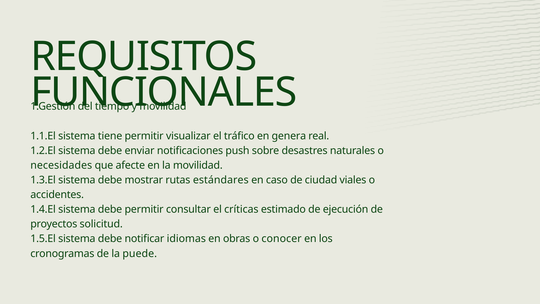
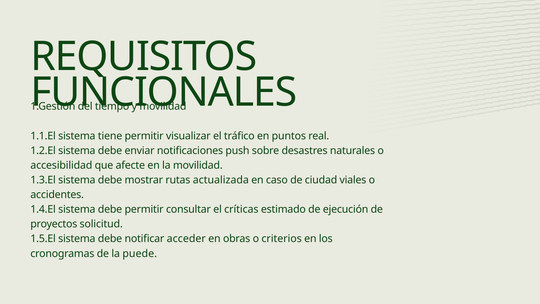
genera: genera -> puntos (289, 136)
necesidades: necesidades -> accesibilidad (61, 165)
estándares: estándares -> actualizada (221, 180)
idiomas: idiomas -> acceder (186, 239)
conocer: conocer -> criterios (282, 239)
